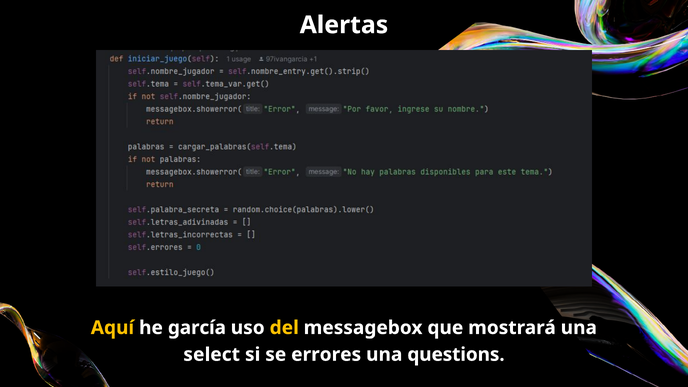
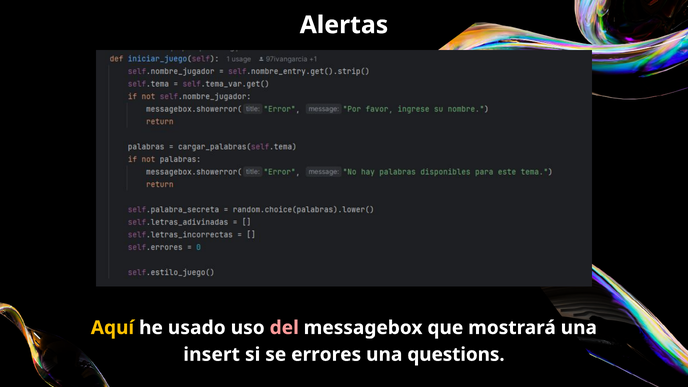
garcía: garcía -> usado (197, 328)
del colour: yellow -> pink (284, 328)
select: select -> insert (212, 355)
